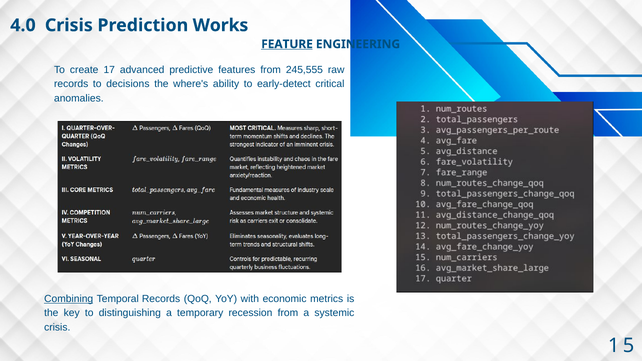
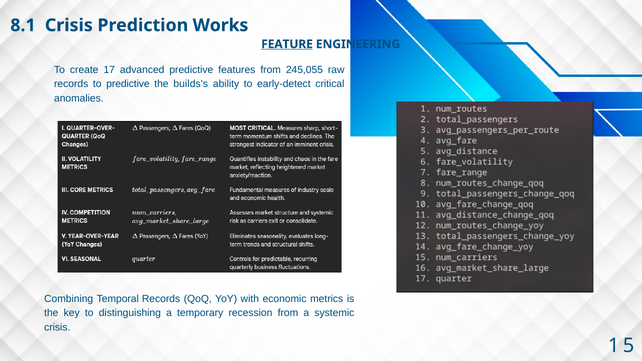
4.0: 4.0 -> 8.1 (23, 25)
245,555: 245,555 -> 245,055 (304, 70)
to decisions: decisions -> predictive (128, 84)
where's: where's -> builds's (191, 84)
Combining underline: present -> none (69, 299)
